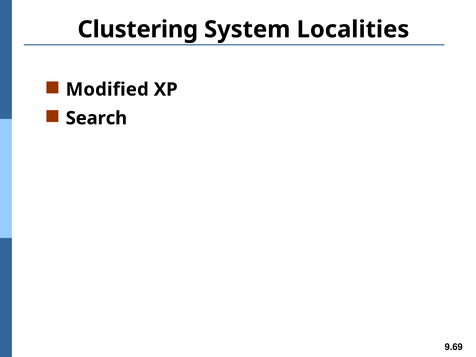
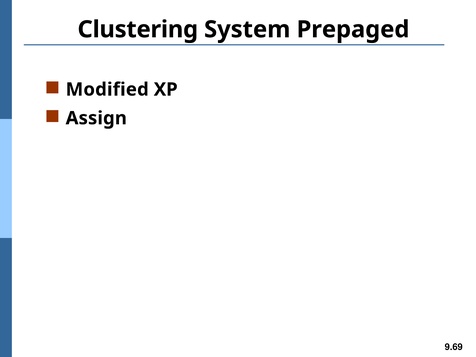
Localities: Localities -> Prepaged (353, 29)
Search: Search -> Assign (96, 118)
